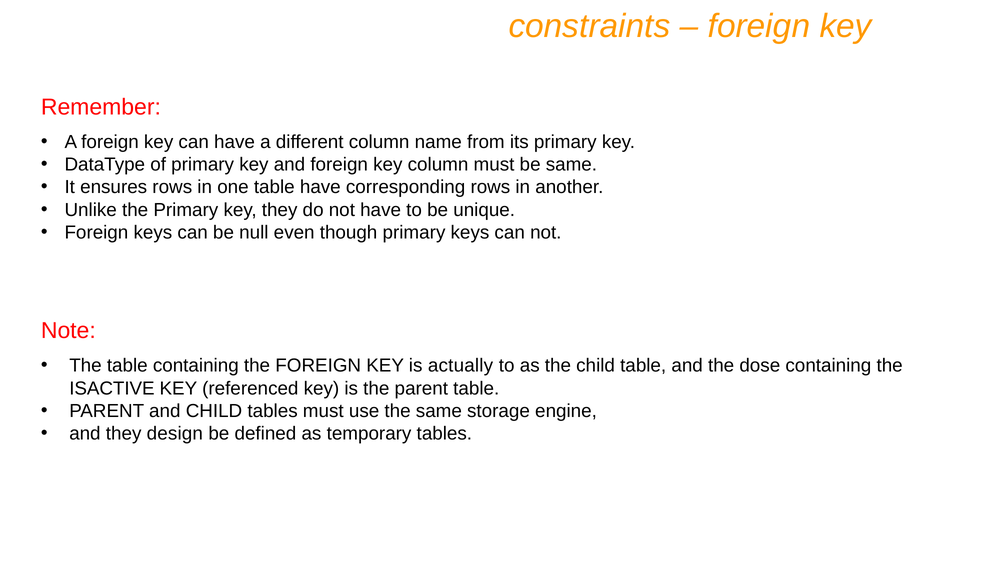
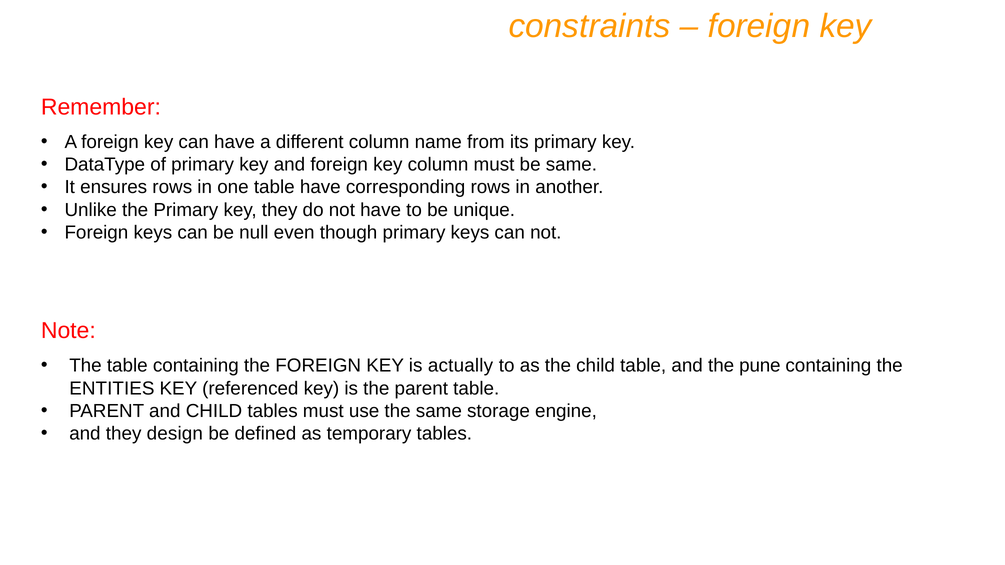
dose: dose -> pune (760, 366)
ISACTIVE: ISACTIVE -> ENTITIES (112, 389)
